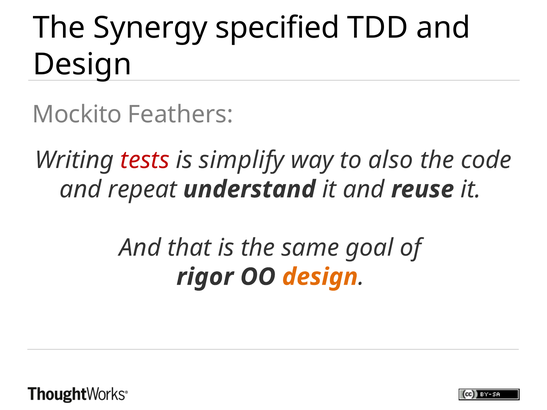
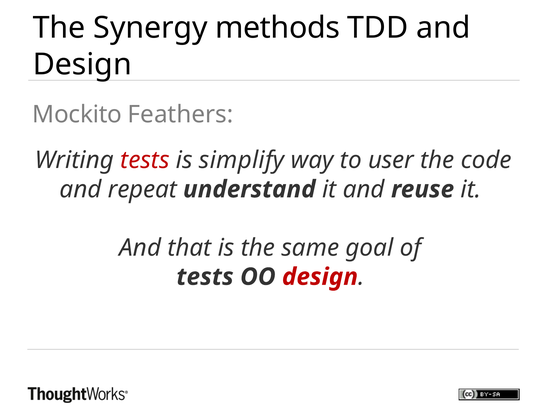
specified: specified -> methods (278, 28)
also: also -> user (391, 160)
rigor: rigor -> tests (205, 277)
design colour: orange -> red (320, 277)
